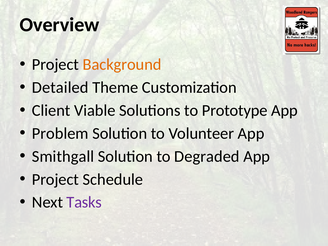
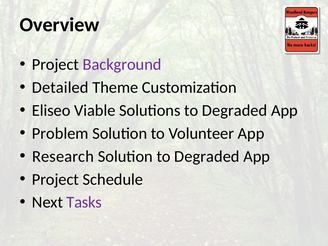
Background colour: orange -> purple (122, 65)
Client: Client -> Eliseo (51, 110)
Solutions to Prototype: Prototype -> Degraded (235, 110)
Smithgall: Smithgall -> Research (63, 156)
